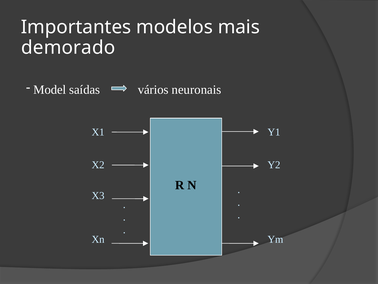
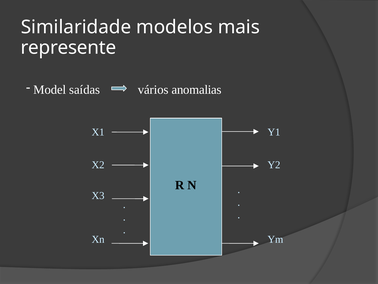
Importantes: Importantes -> Similaridade (76, 27)
demorado: demorado -> represente (68, 48)
neuronais: neuronais -> anomalias (197, 90)
